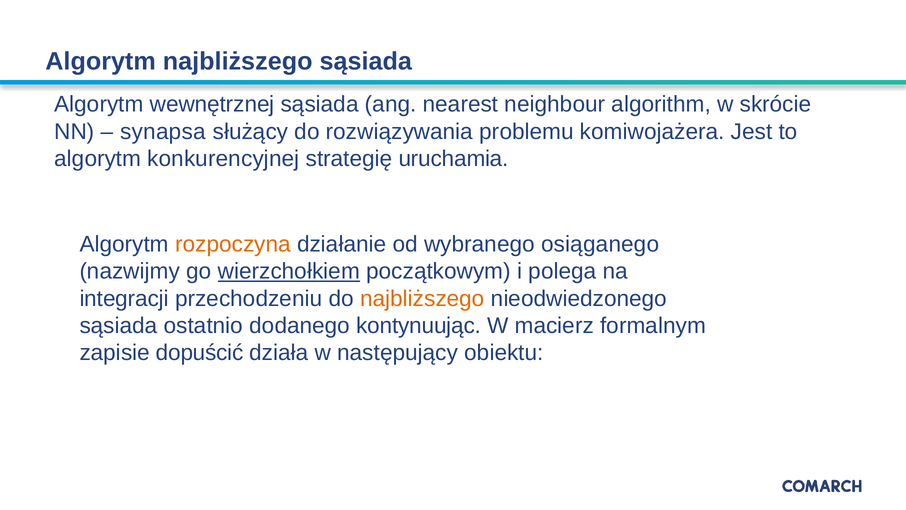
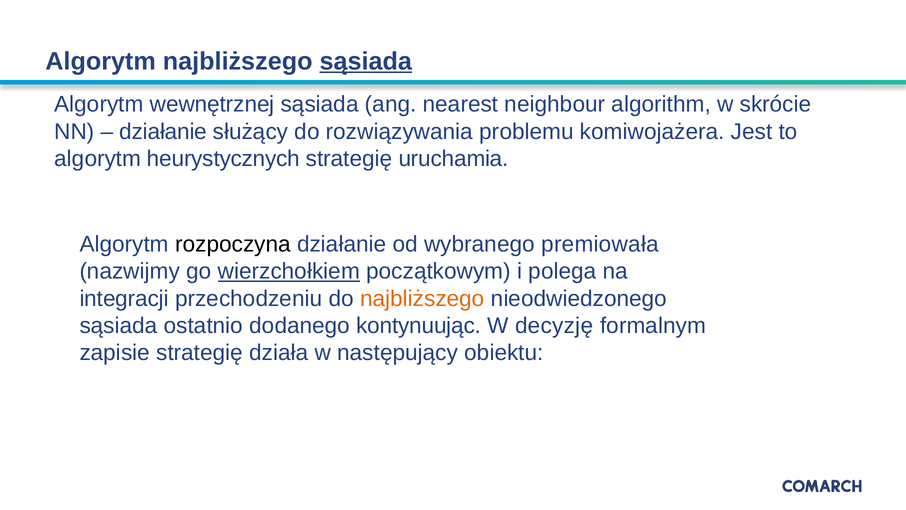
sąsiada underline: none -> present (366, 62)
synapsa: synapsa -> działanie (163, 131)
konkurencyjnej: konkurencyjnej -> heurystycznych (224, 159)
rozpoczyna colour: orange -> black (233, 244)
osiąganego: osiąganego -> premiowała (600, 244)
macierz: macierz -> decyzję (554, 326)
zapisie dopuścić: dopuścić -> strategię (200, 353)
